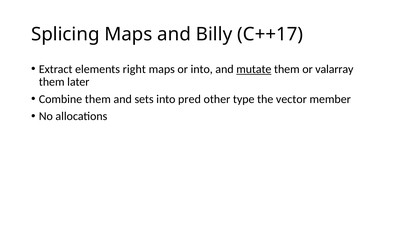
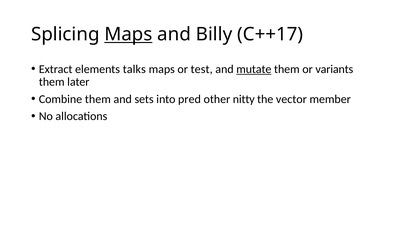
Maps underline: none -> present (128, 34)
right: right -> talks (134, 69)
or into: into -> test (202, 69)
valarray: valarray -> variants (334, 69)
type: type -> nitty (244, 99)
